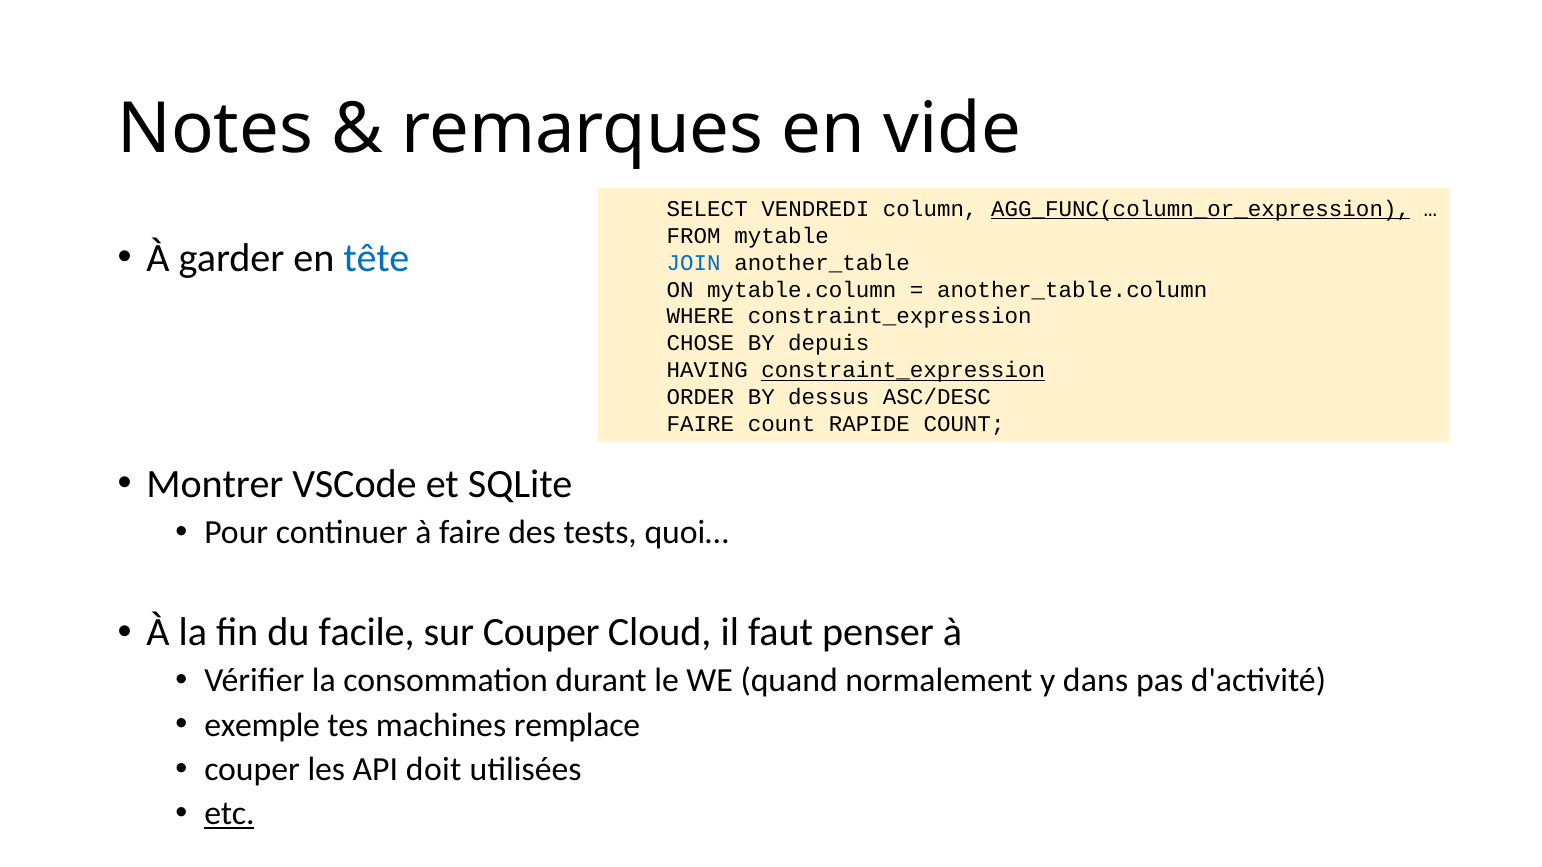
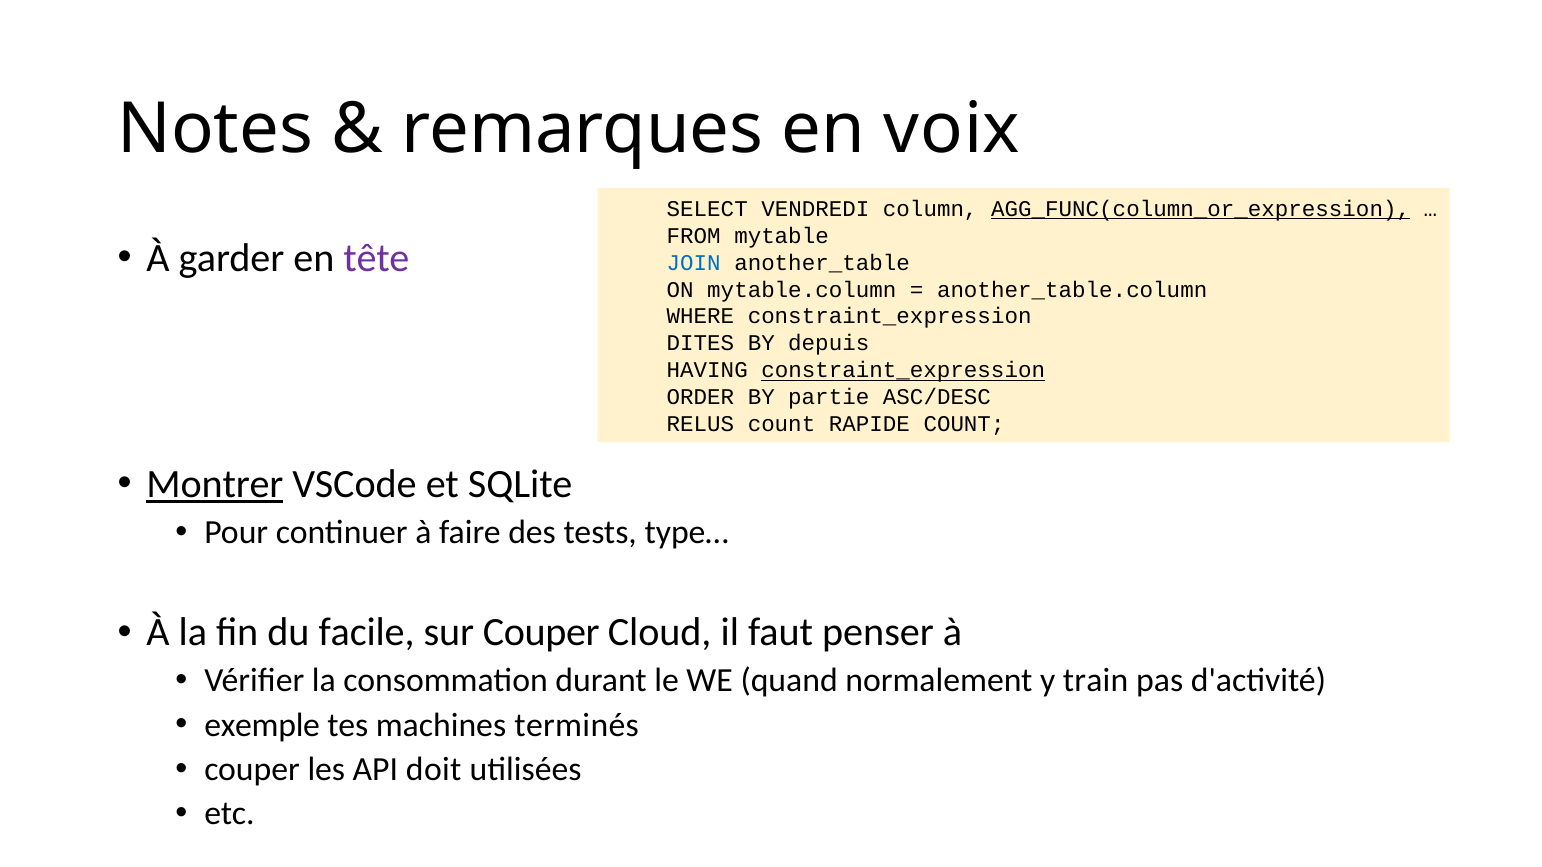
vide: vide -> voix (952, 130)
tête colour: blue -> purple (376, 258)
CHOSE: CHOSE -> DITES (700, 344)
dessus: dessus -> partie (829, 398)
FAIRE: FAIRE -> RELUS (700, 425)
Montrer underline: none -> present (215, 485)
quoi…: quoi… -> type… (687, 532)
dans: dans -> train (1096, 681)
remplace: remplace -> terminés (577, 725)
etc underline: present -> none (229, 814)
